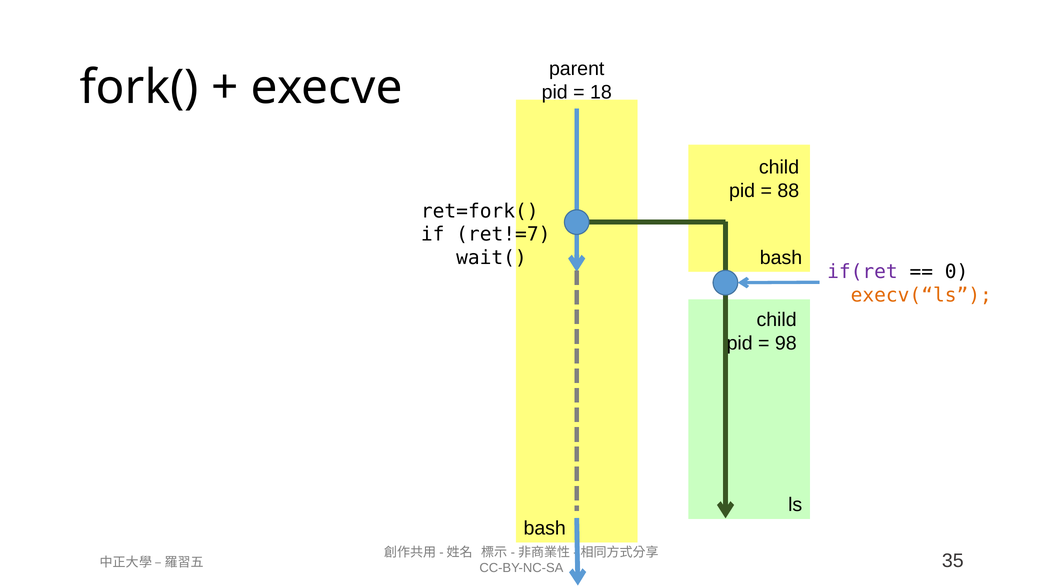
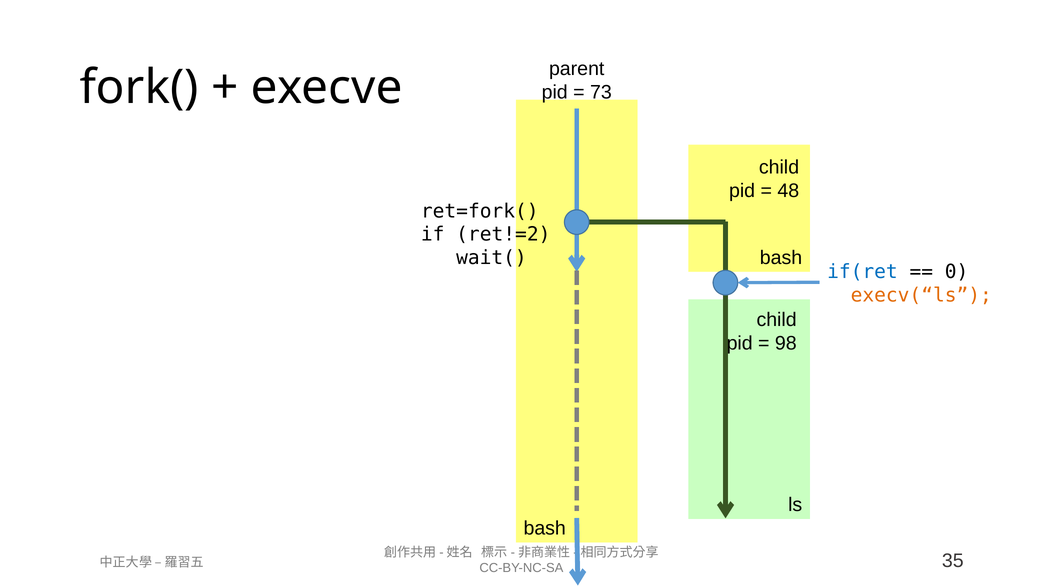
18: 18 -> 73 (601, 92)
88: 88 -> 48 (788, 191)
ret!=7: ret!=7 -> ret!=2 (503, 234)
if(ret colour: purple -> blue (862, 272)
